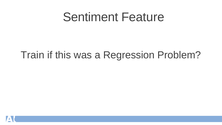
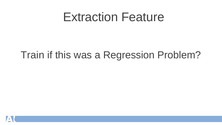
Sentiment: Sentiment -> Extraction (91, 17)
